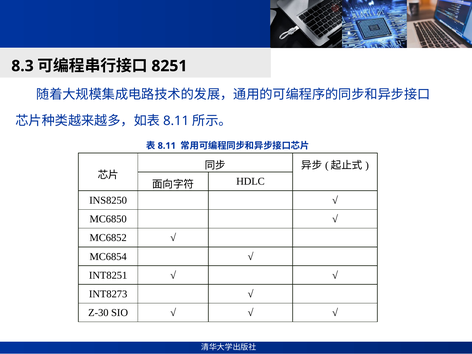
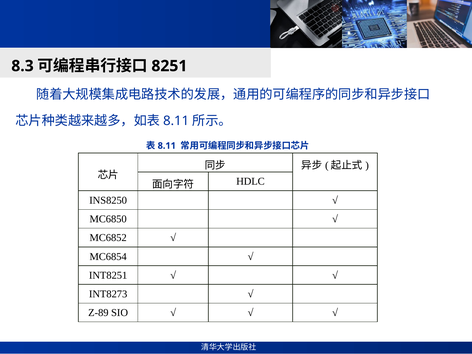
Z-30: Z-30 -> Z-89 (98, 313)
